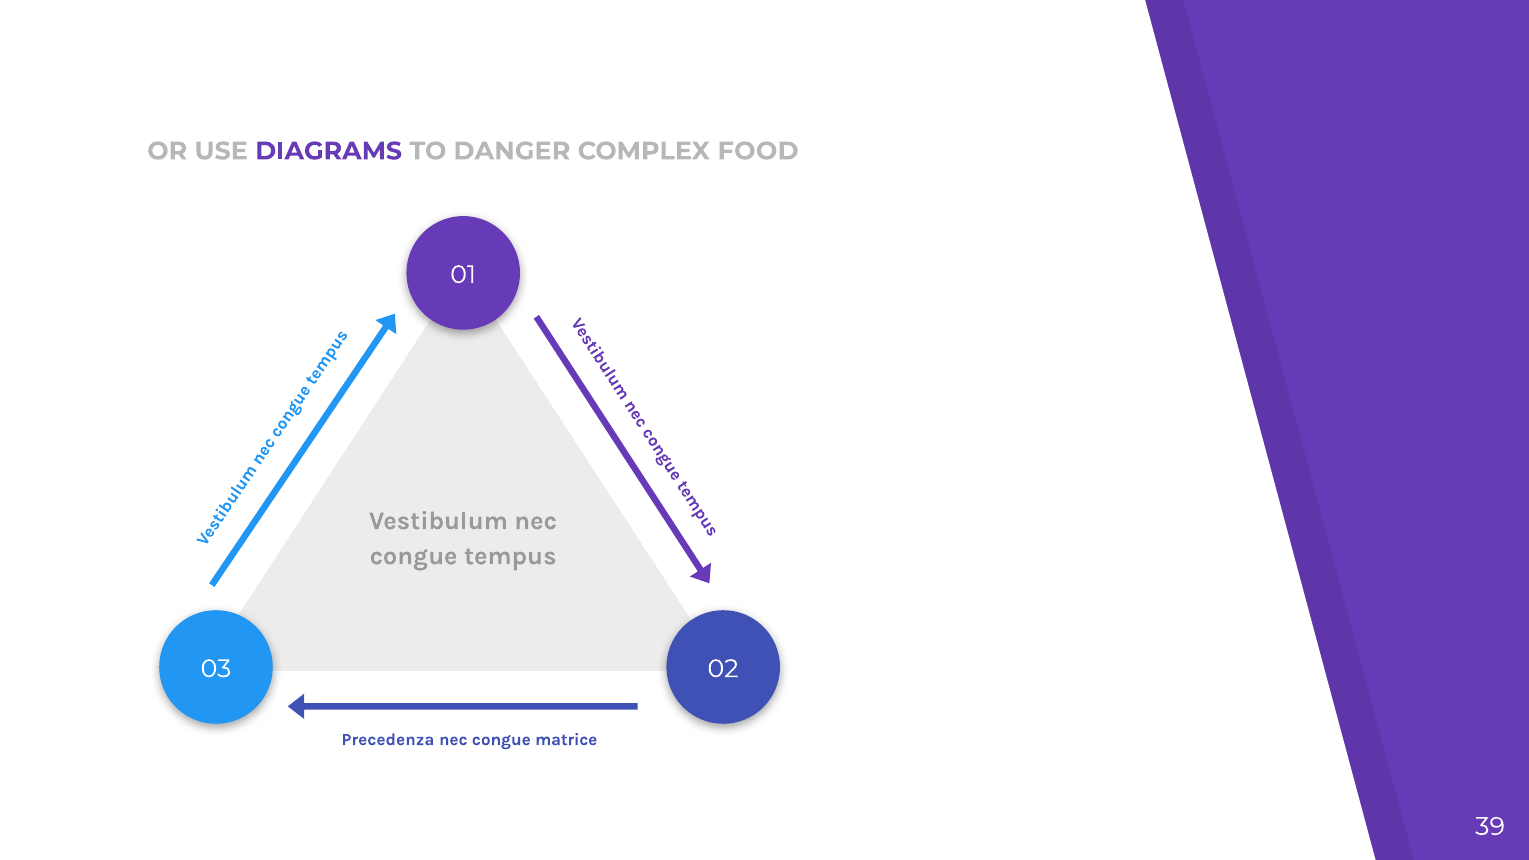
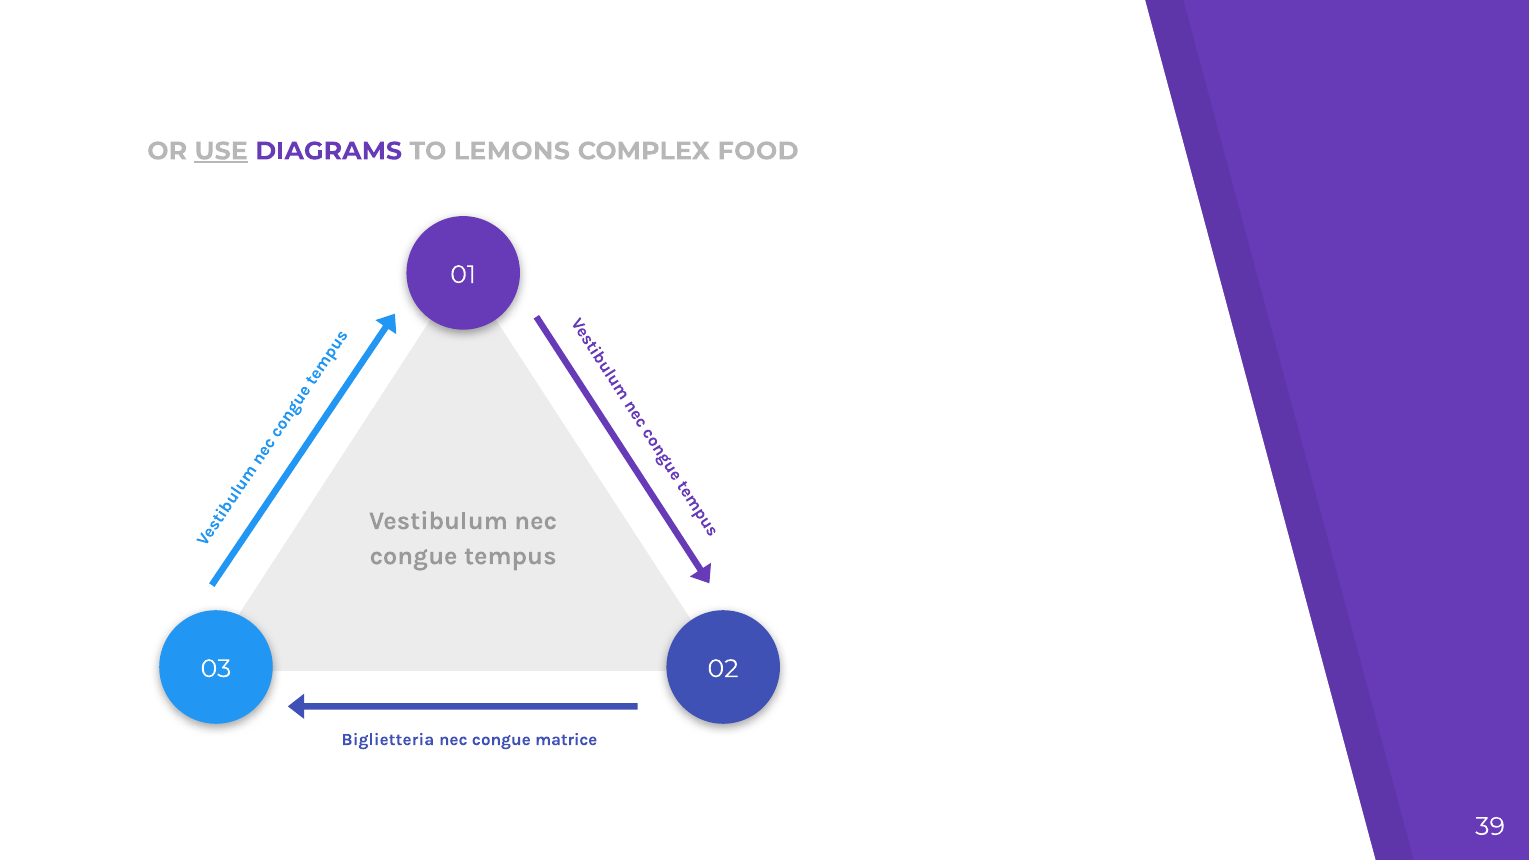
USE underline: none -> present (221, 151)
DANGER: DANGER -> LEMONS (512, 151)
Precedenza: Precedenza -> Biglietteria (388, 740)
